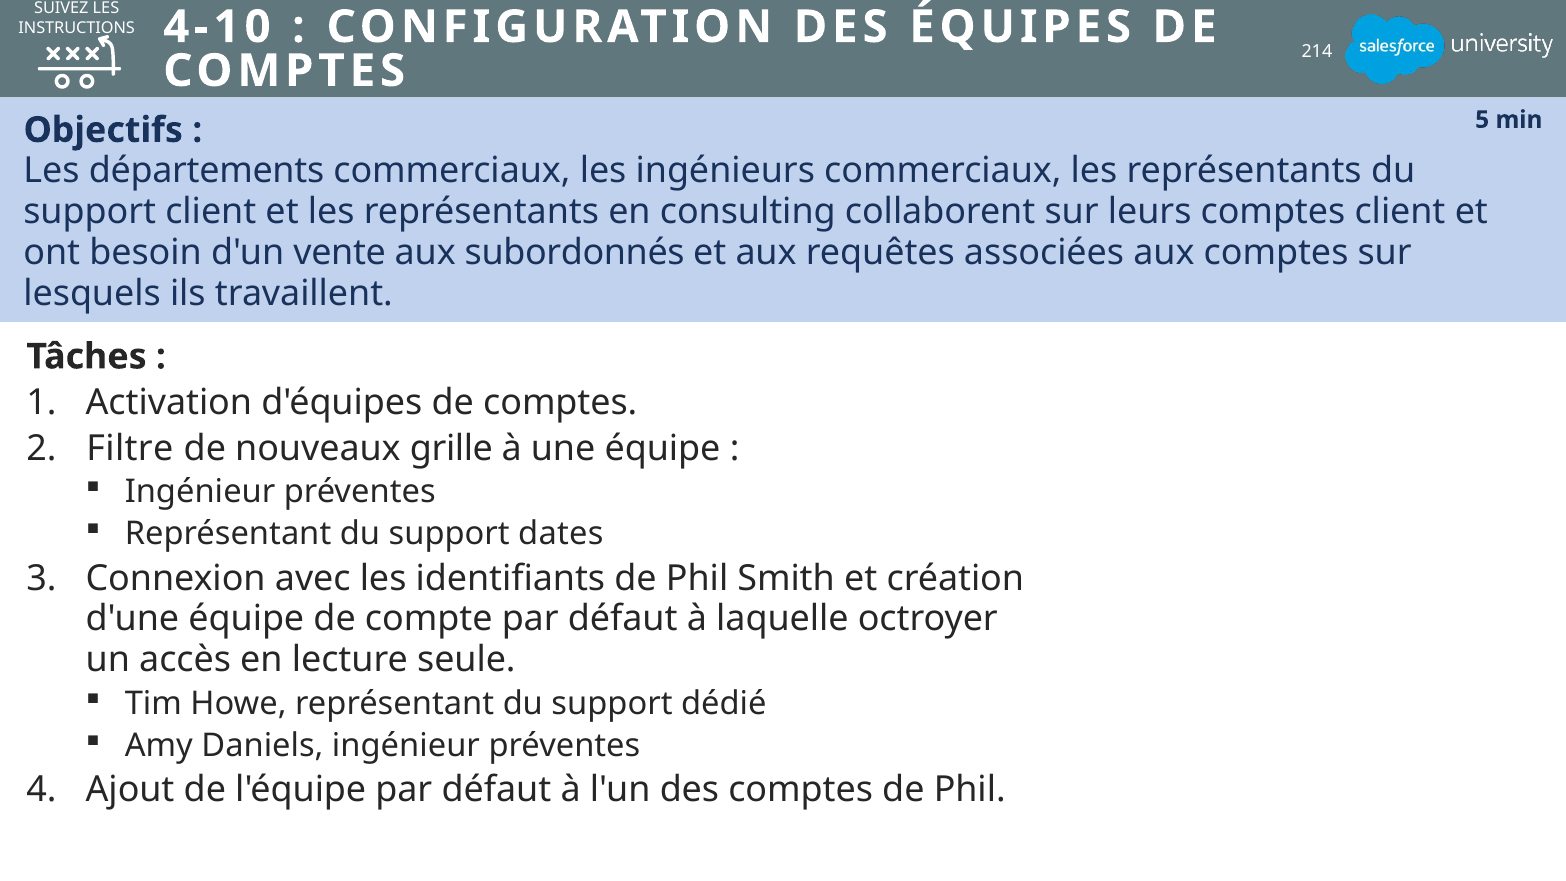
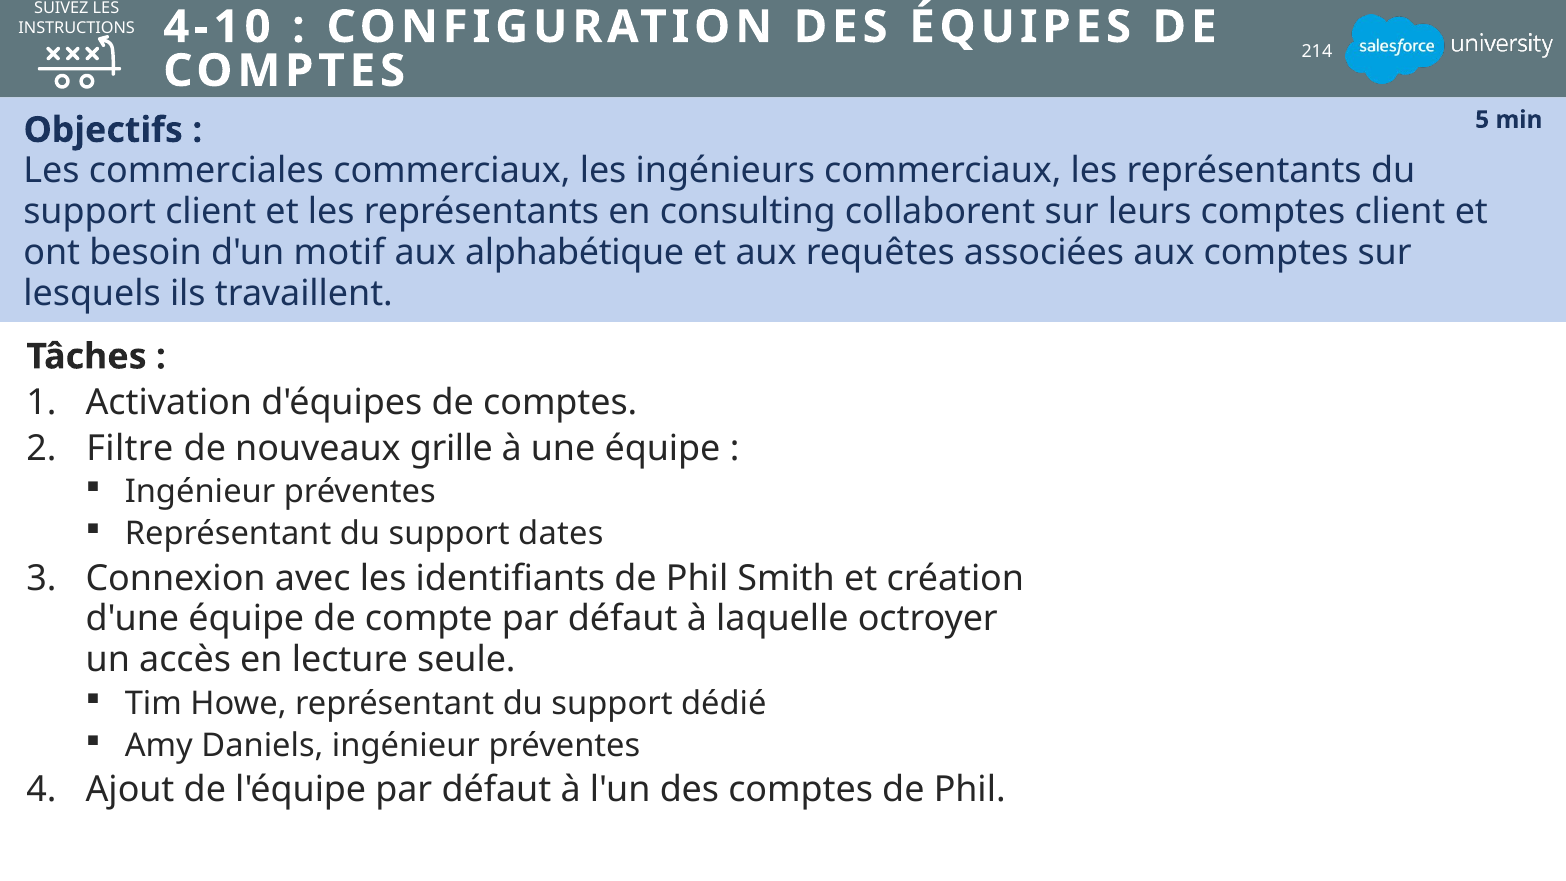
départements: départements -> commerciales (206, 171)
vente: vente -> motif (339, 253)
subordonnés: subordonnés -> alphabétique (575, 253)
